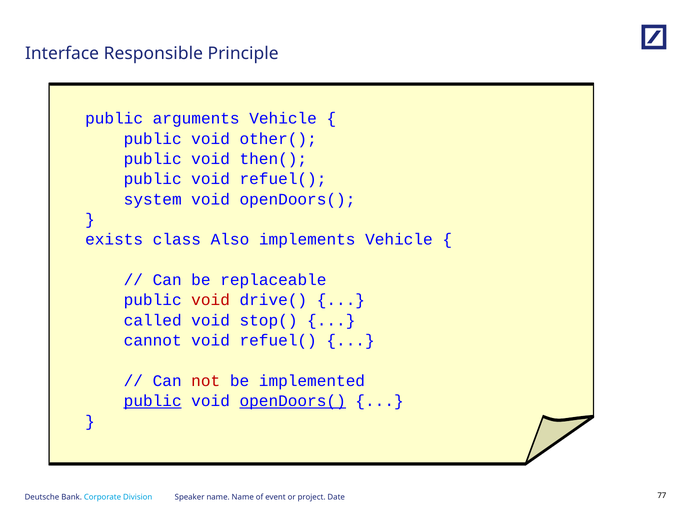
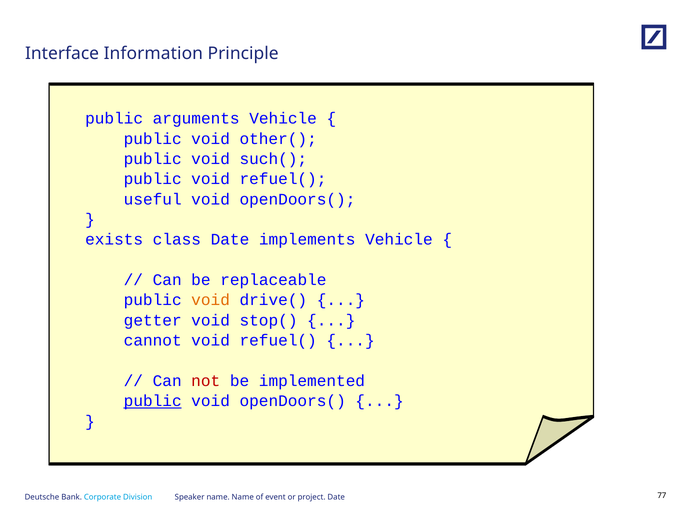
Responsible: Responsible -> Information (153, 54)
then(: then( -> such( (273, 159)
system: system -> useful (153, 199)
class Also: Also -> Date (230, 240)
void colour: red -> orange (211, 300)
called: called -> getter (153, 320)
openDoors( underline: present -> none (293, 401)
